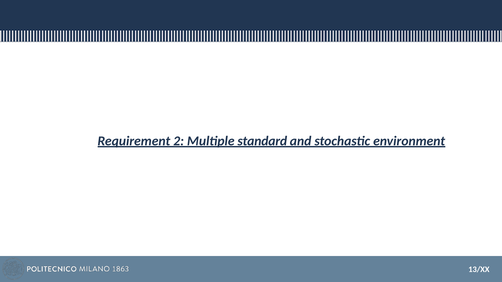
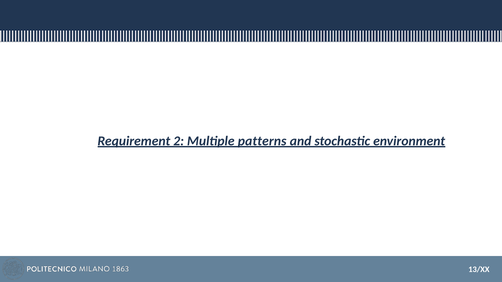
standard: standard -> patterns (262, 141)
